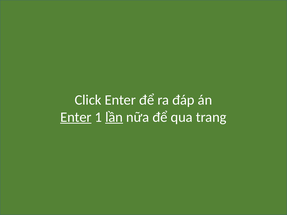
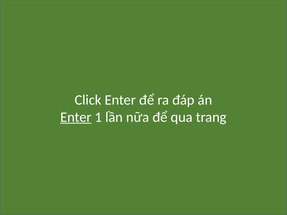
lần underline: present -> none (114, 117)
